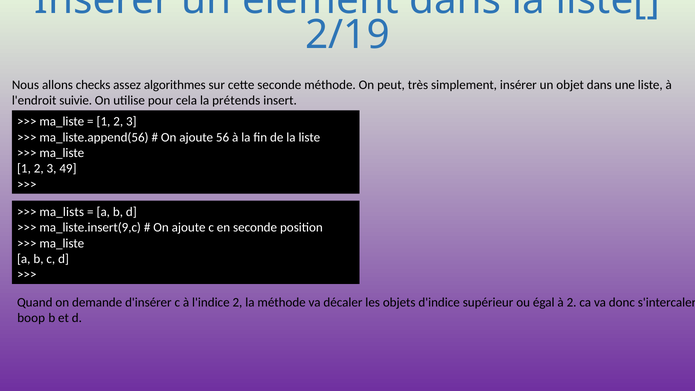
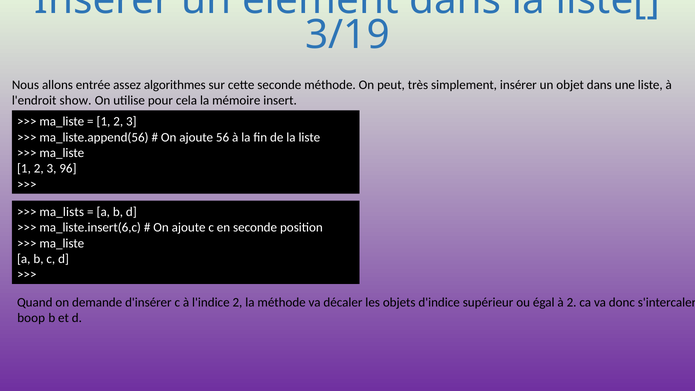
2/19: 2/19 -> 3/19 (347, 35)
checks: checks -> entrée (93, 85)
suivie: suivie -> show (76, 100)
prétends: prétends -> mémoire (236, 100)
49: 49 -> 96 (68, 169)
ma_liste.insert(9,c: ma_liste.insert(9,c -> ma_liste.insert(6,c (90, 228)
